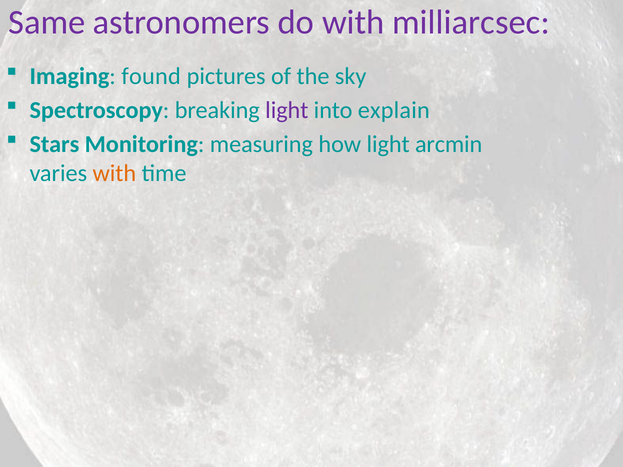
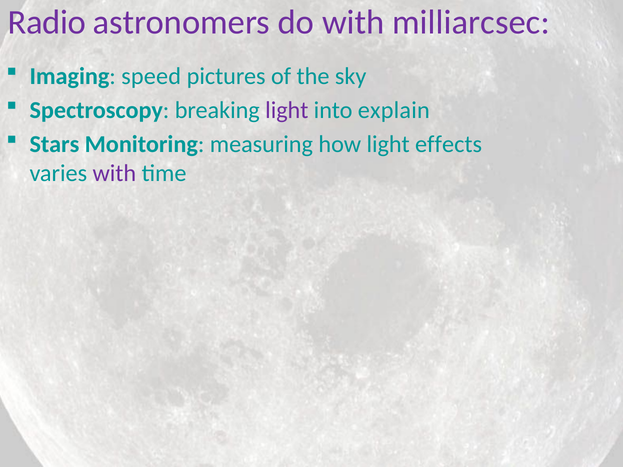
Same: Same -> Radio (47, 22)
found: found -> speed (151, 76)
arcmin: arcmin -> effects (449, 144)
with colour: orange -> purple (114, 173)
